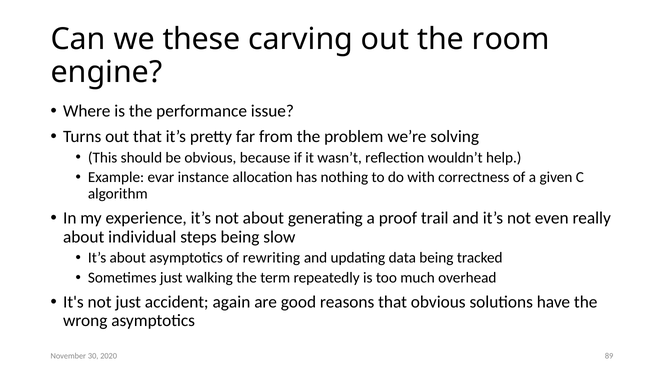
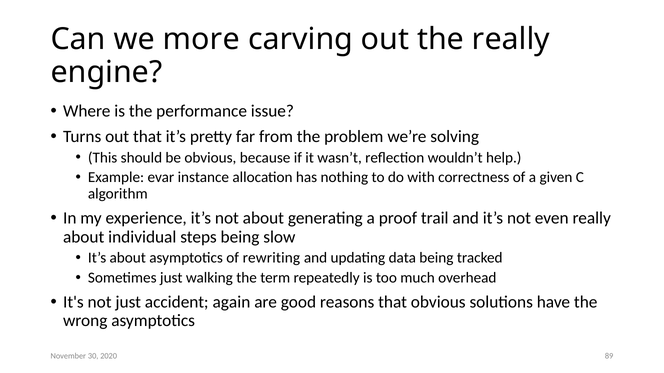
these: these -> more (201, 39)
the room: room -> really (511, 39)
